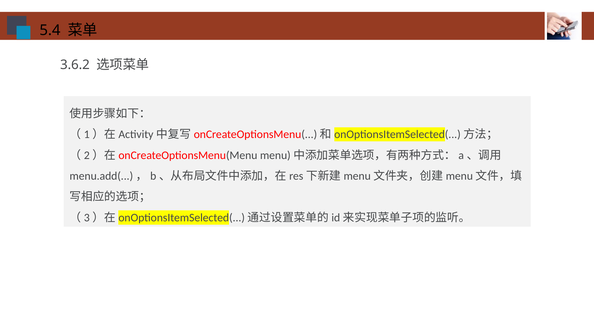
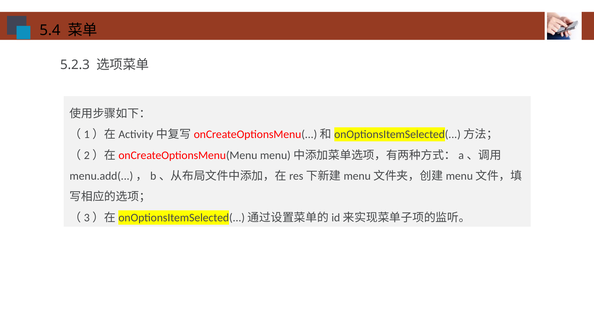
3.6.2: 3.6.2 -> 5.2.3 (75, 65)
